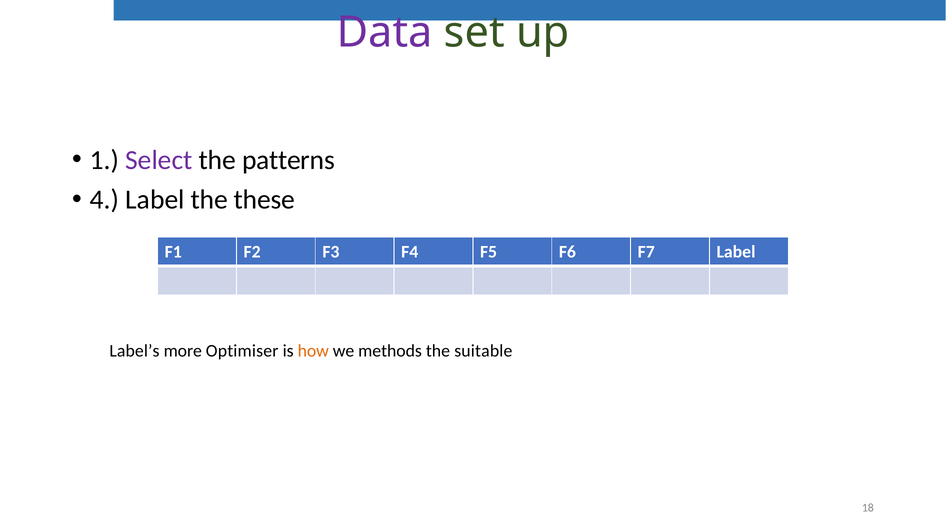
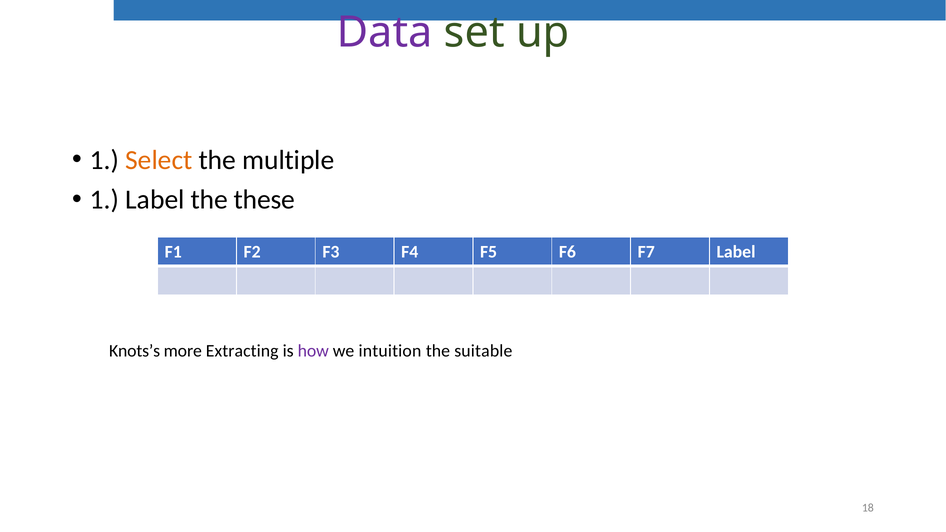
Select colour: purple -> orange (159, 160)
patterns: patterns -> multiple (288, 160)
4: 4 -> 1 (104, 200)
Label’s: Label’s -> Knots’s (135, 351)
Optimiser: Optimiser -> Extracting (242, 351)
how colour: orange -> purple (313, 351)
methods: methods -> intuition (390, 351)
